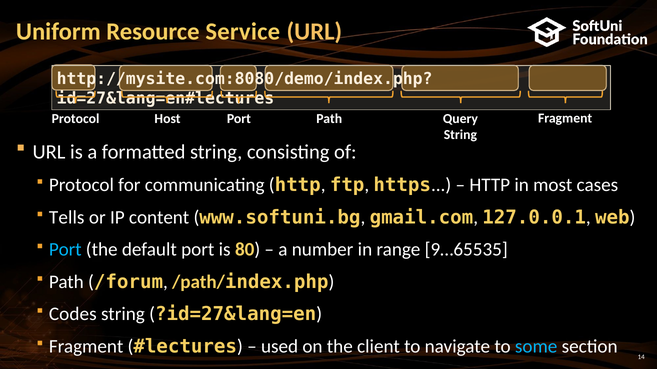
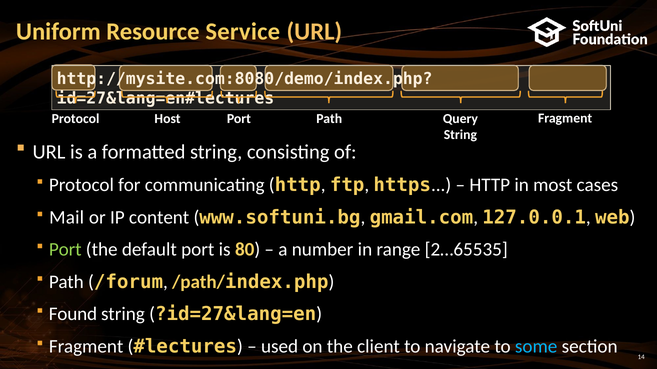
Tells: Tells -> Mail (67, 218)
Port colour: light blue -> light green (65, 250)
9…65535: 9…65535 -> 2…65535 (466, 250)
Codes: Codes -> Found (73, 315)
